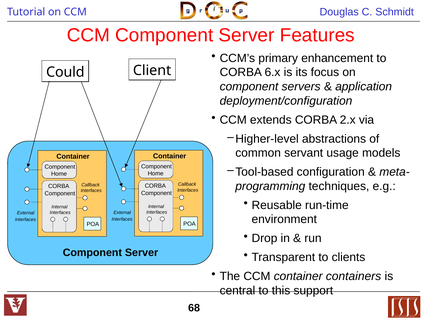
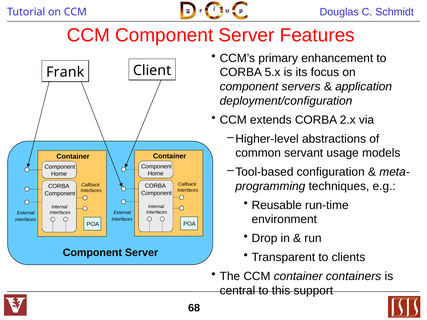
6.x: 6.x -> 5.x (273, 72)
Could: Could -> Frank (65, 72)
